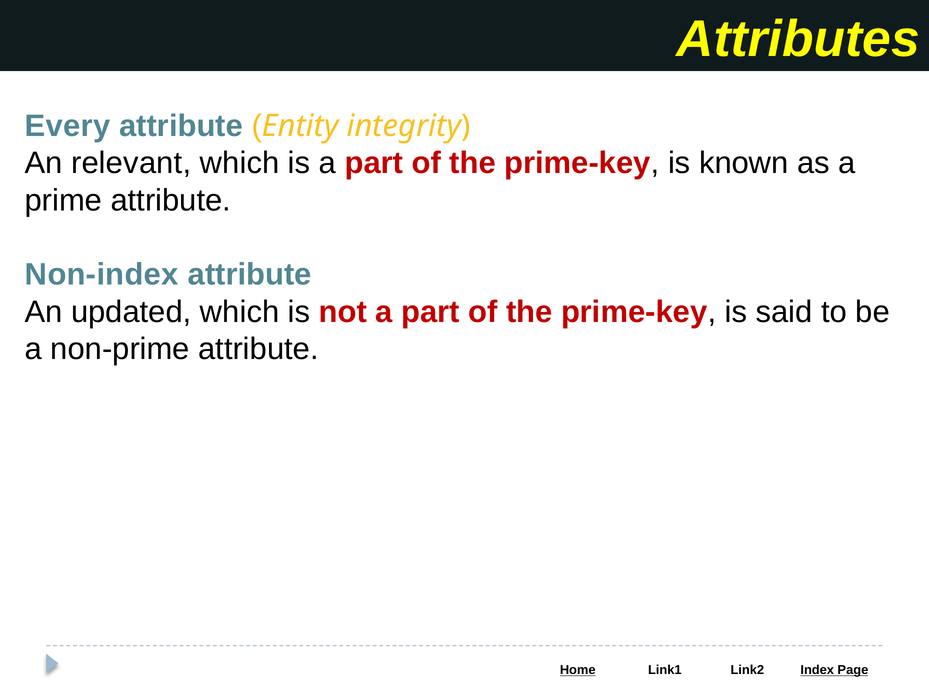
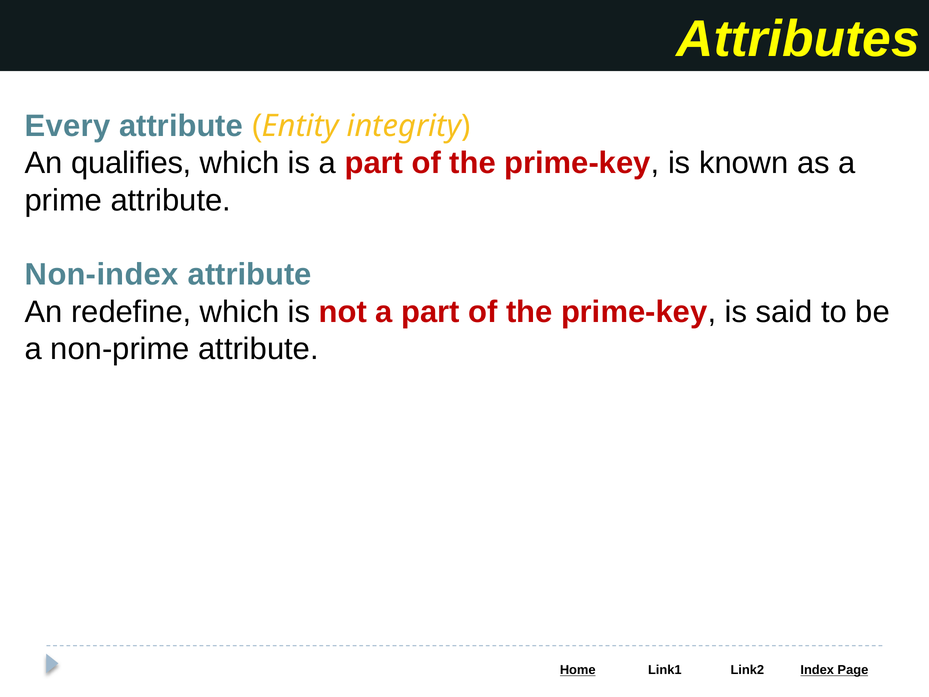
relevant: relevant -> qualifies (131, 163)
updated: updated -> redefine (131, 312)
